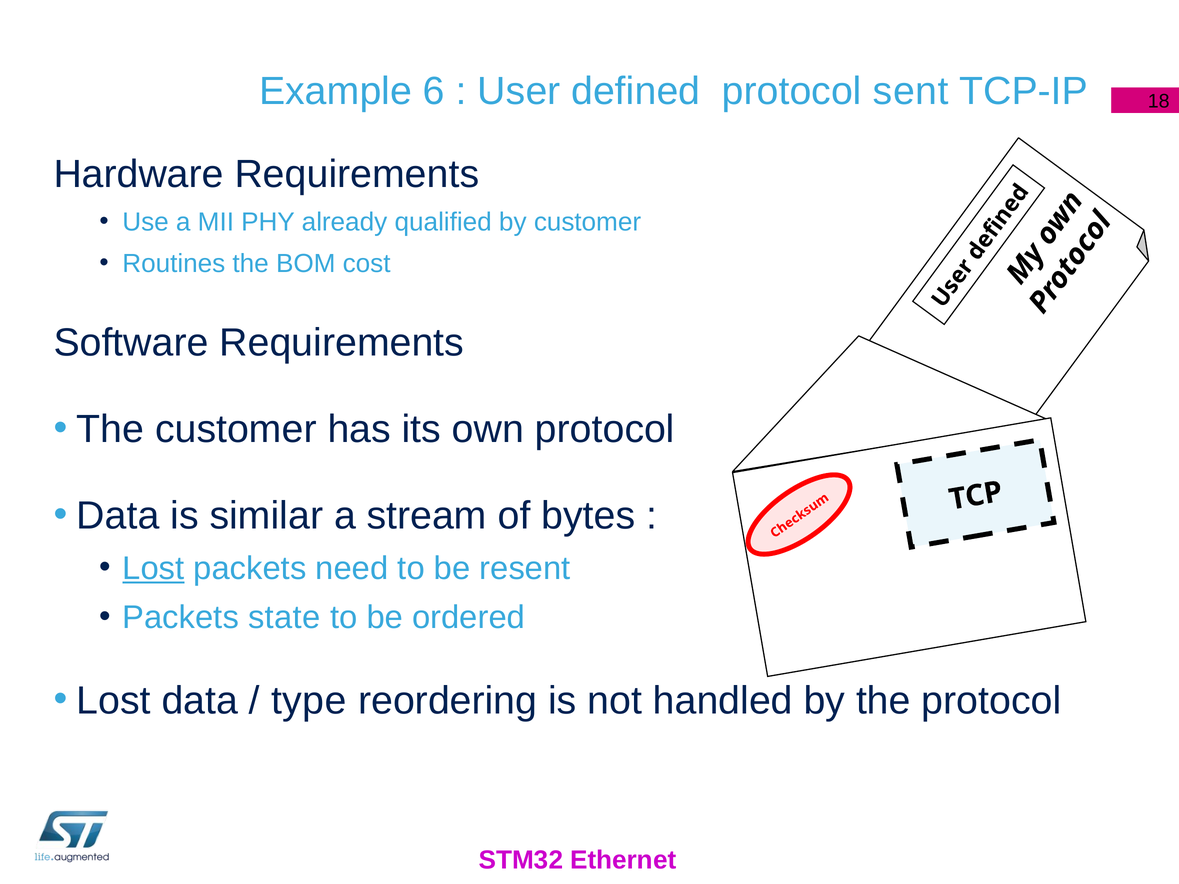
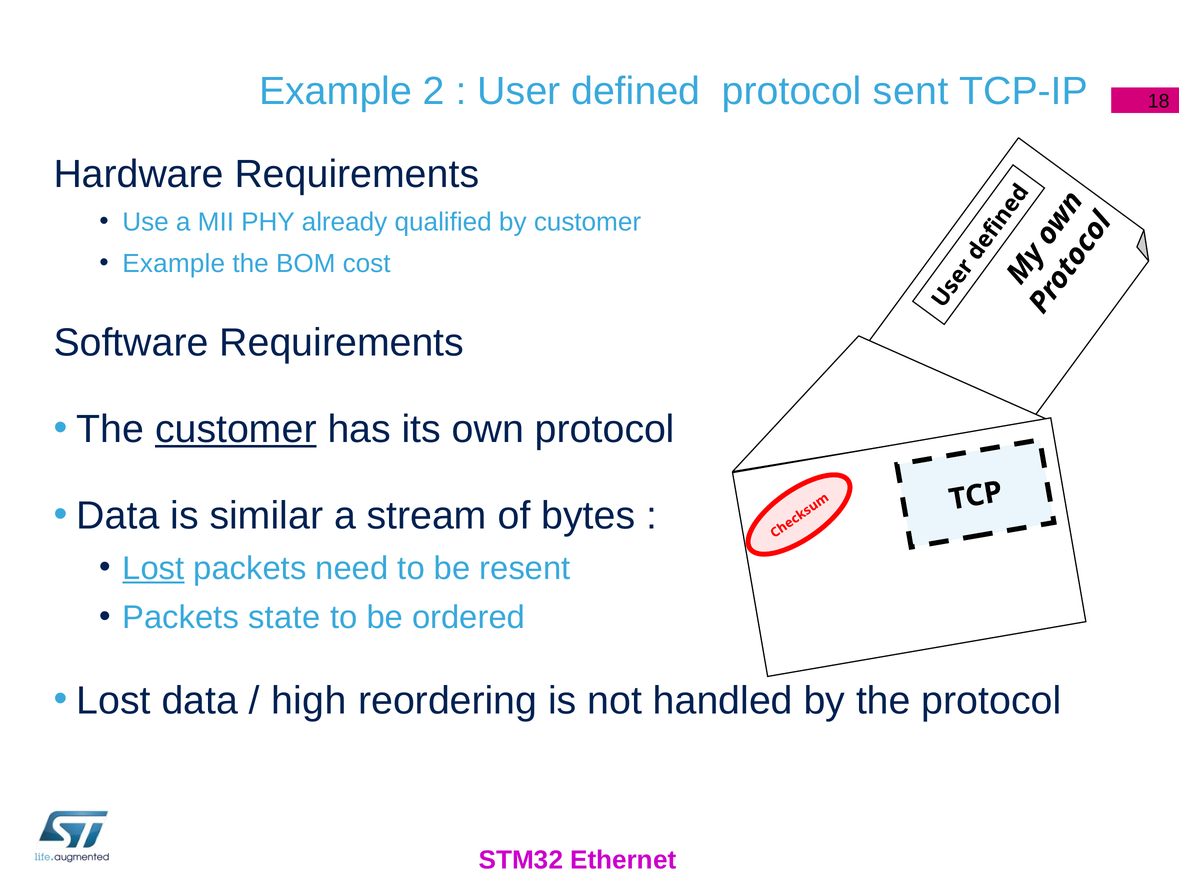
6: 6 -> 2 (434, 91)
Routines: Routines -> Example (174, 264)
customer underline: none -> present (236, 430)
type: type -> high (309, 701)
